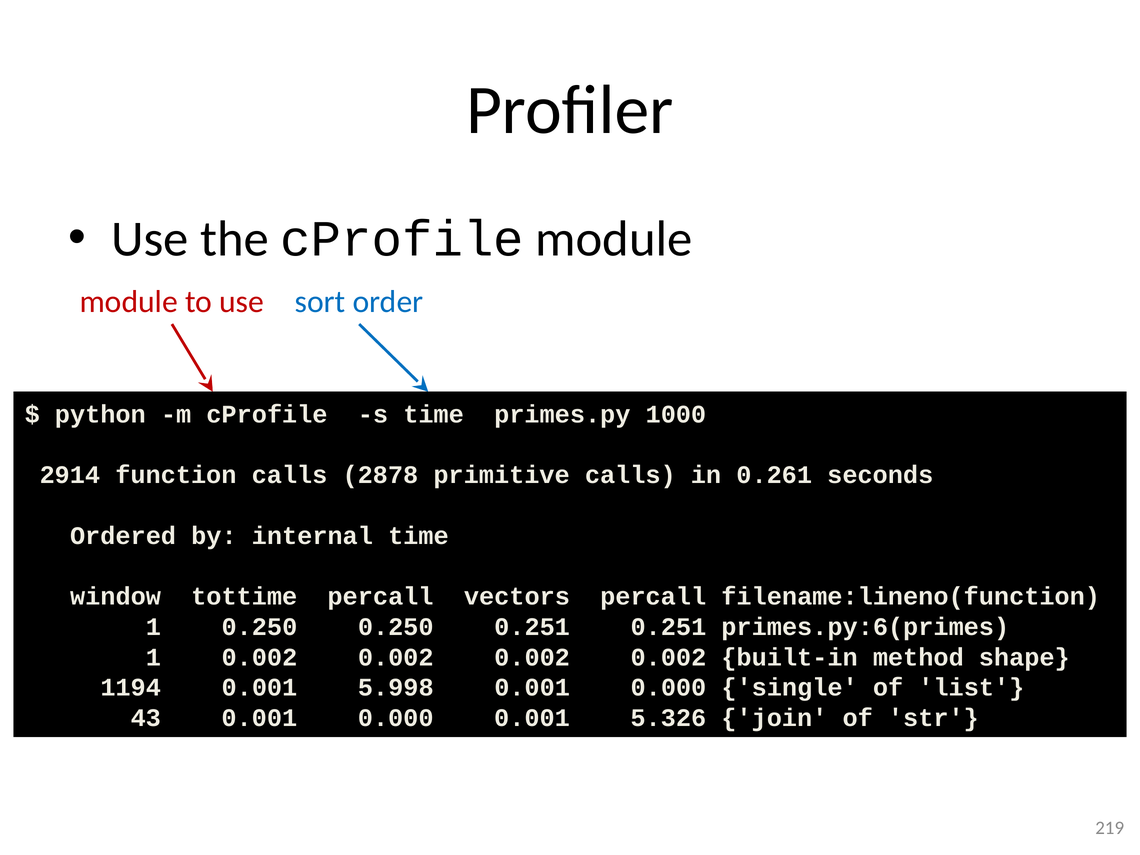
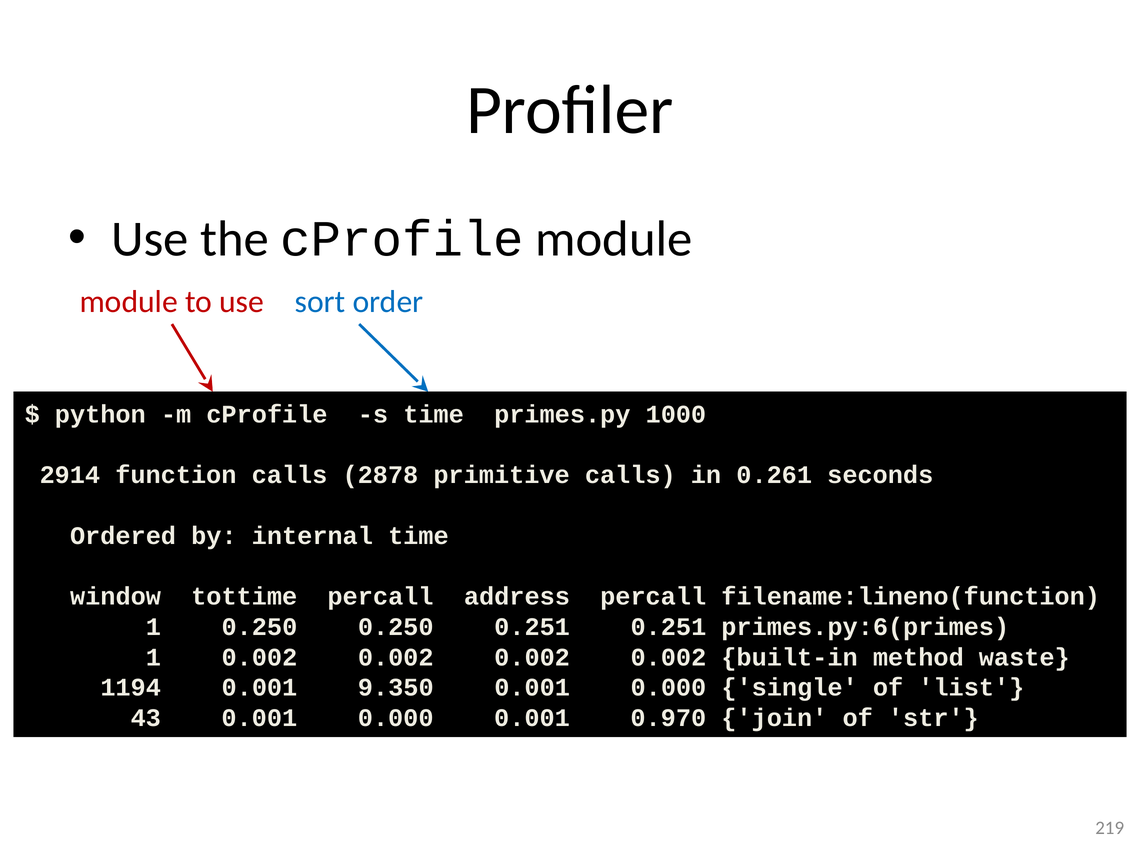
vectors: vectors -> address (517, 596)
shape: shape -> waste (1024, 657)
5.998: 5.998 -> 9.350 (396, 688)
5.326: 5.326 -> 0.970 (668, 718)
